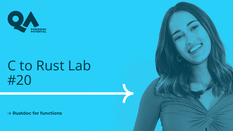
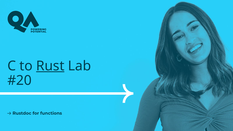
Rust underline: none -> present (50, 66)
